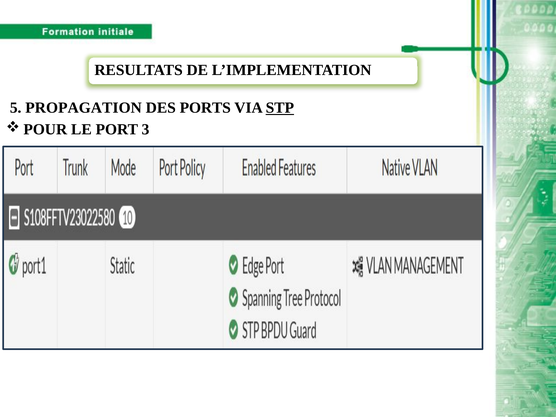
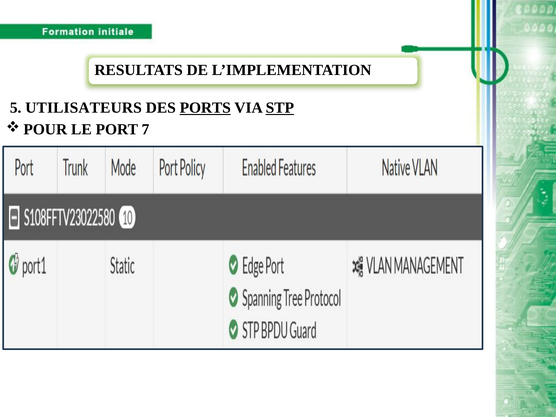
PROPAGATION: PROPAGATION -> UTILISATEURS (84, 108)
PORTS underline: none -> present (205, 108)
3: 3 -> 7 (145, 129)
